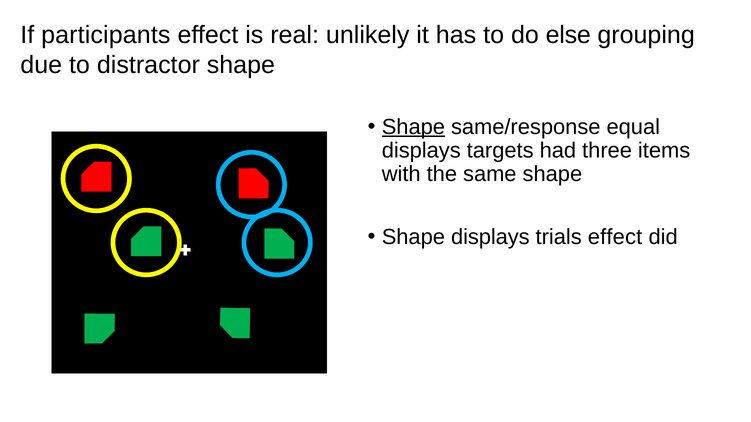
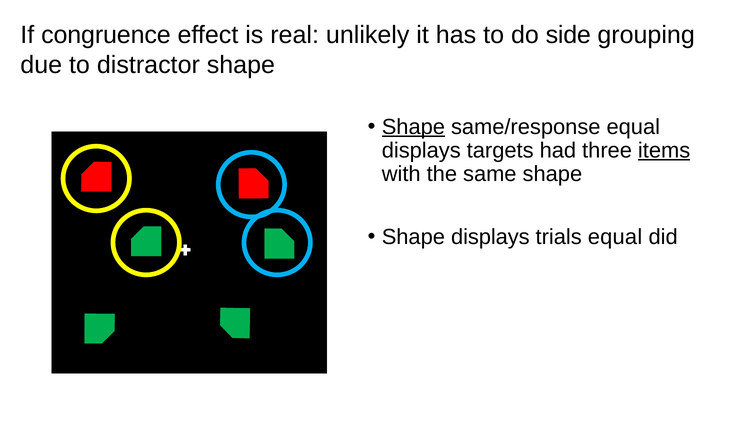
participants: participants -> congruence (106, 35)
else: else -> side (568, 35)
items underline: none -> present (664, 151)
trials effect: effect -> equal (615, 237)
